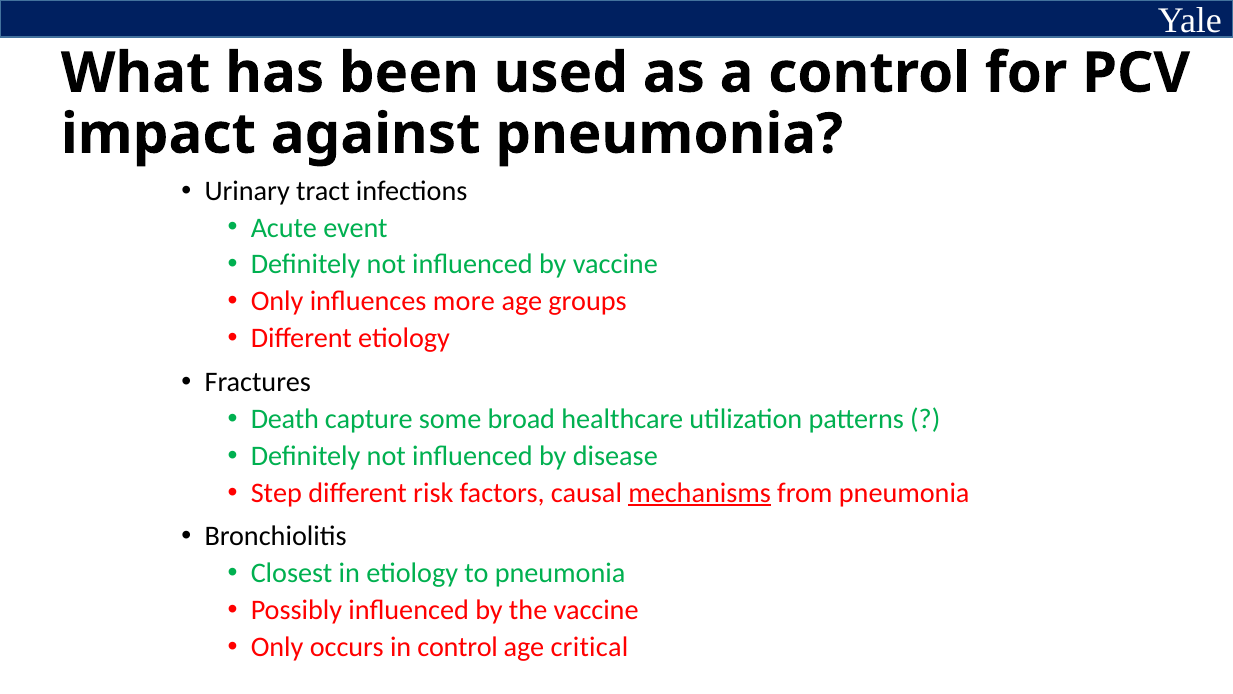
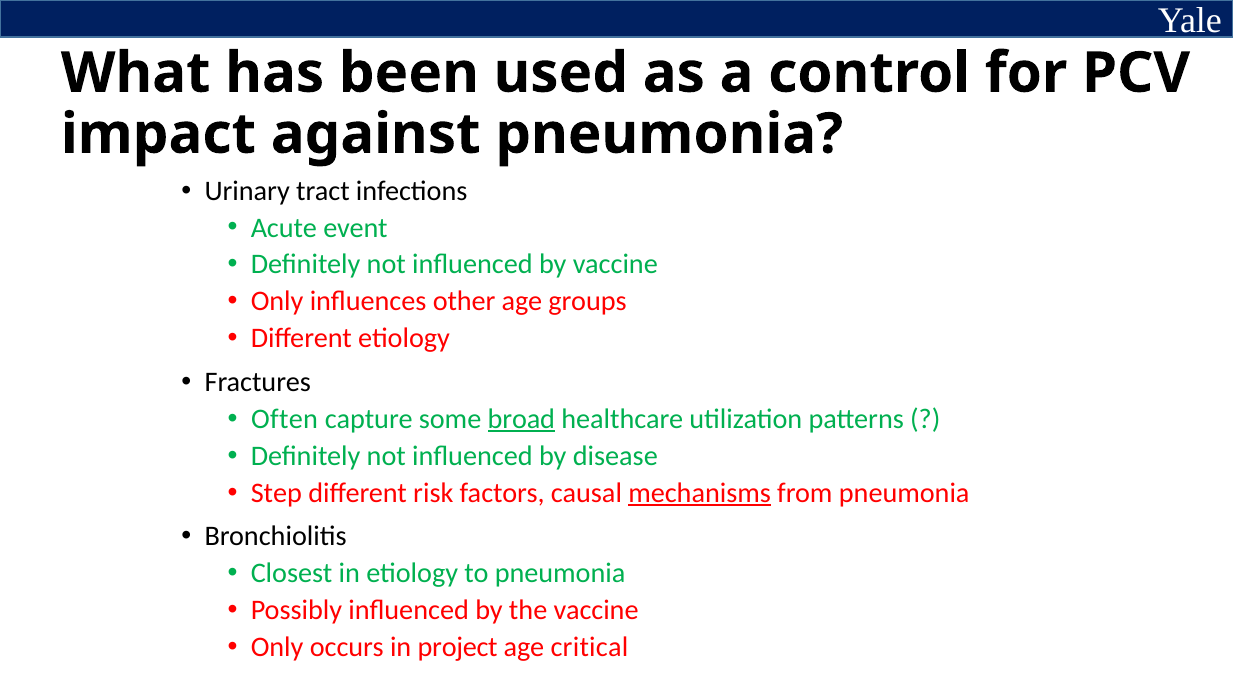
more: more -> other (464, 301)
Death: Death -> Often (285, 419)
broad underline: none -> present (521, 419)
in control: control -> project (458, 647)
